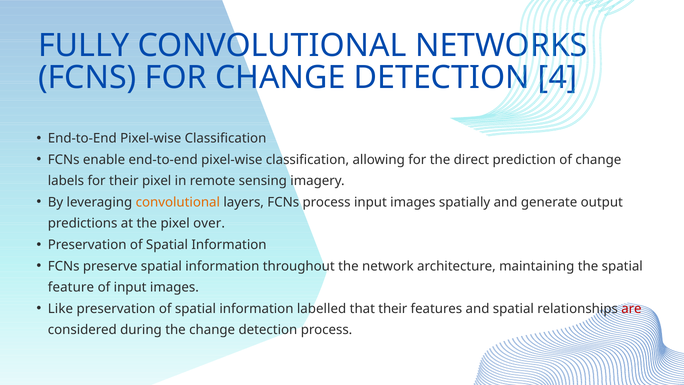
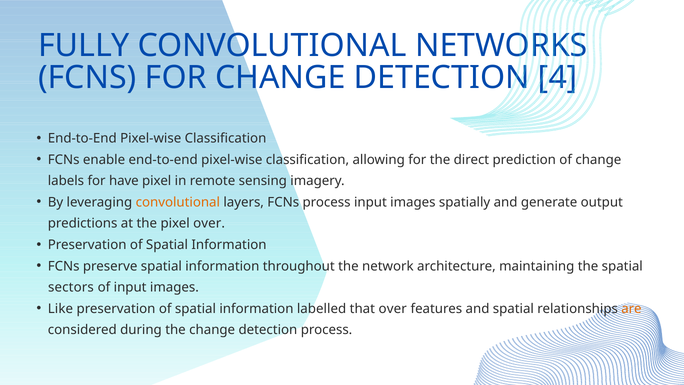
for their: their -> have (124, 181)
feature: feature -> sectors (71, 287)
that their: their -> over (393, 309)
are colour: red -> orange (631, 309)
